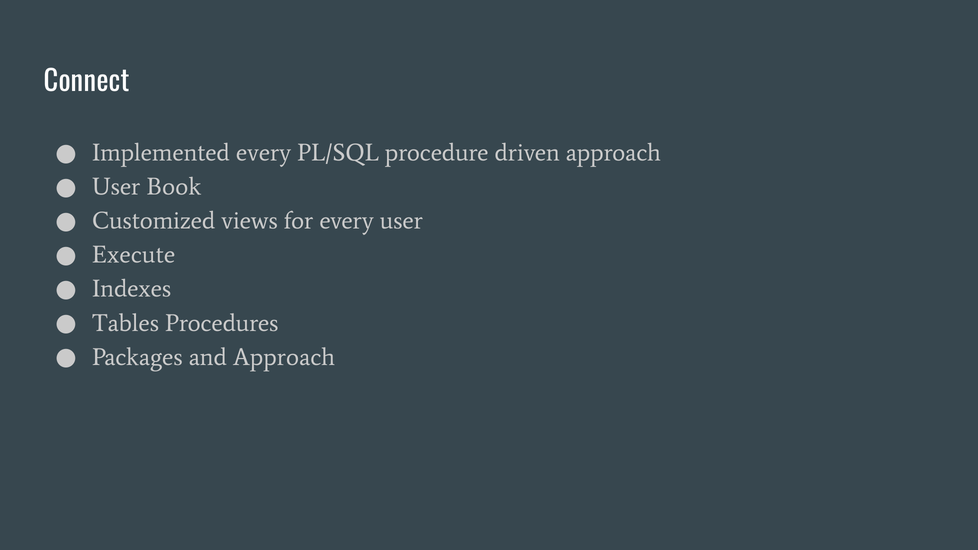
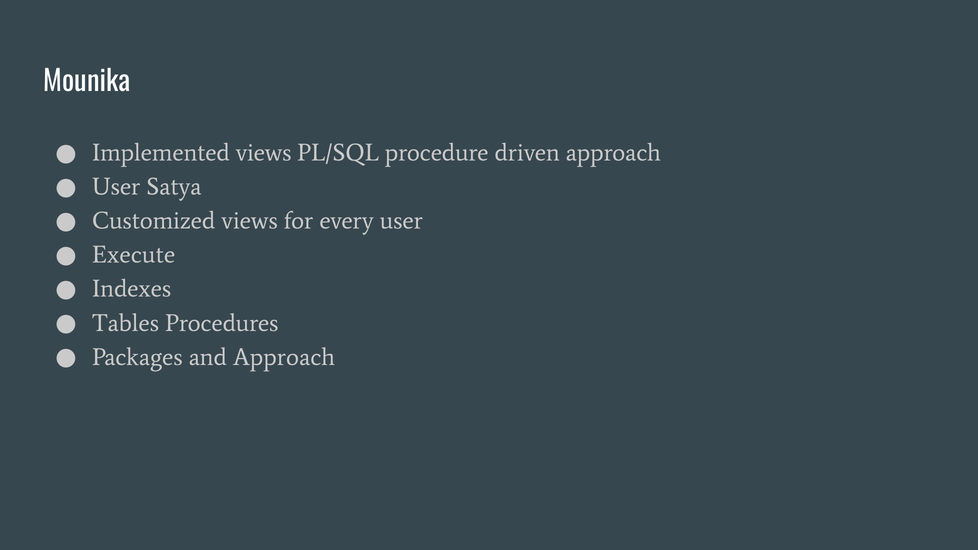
Connect: Connect -> Mounika (87, 82)
Implemented every: every -> views (264, 153)
Book: Book -> Satya (174, 187)
